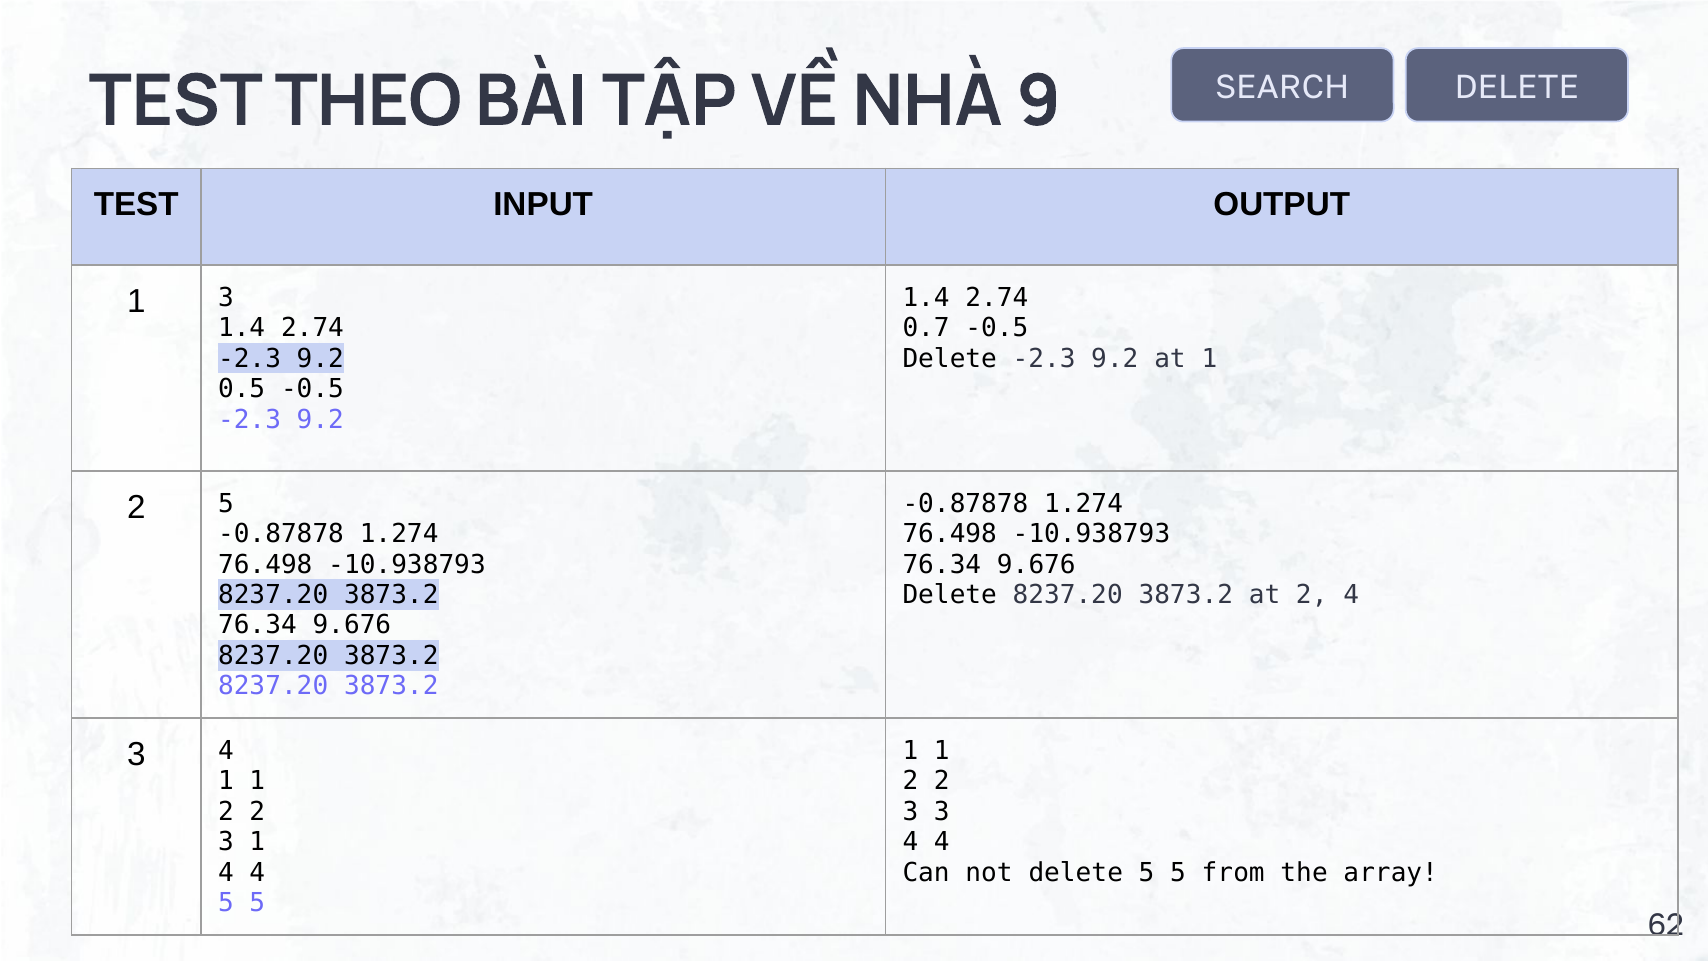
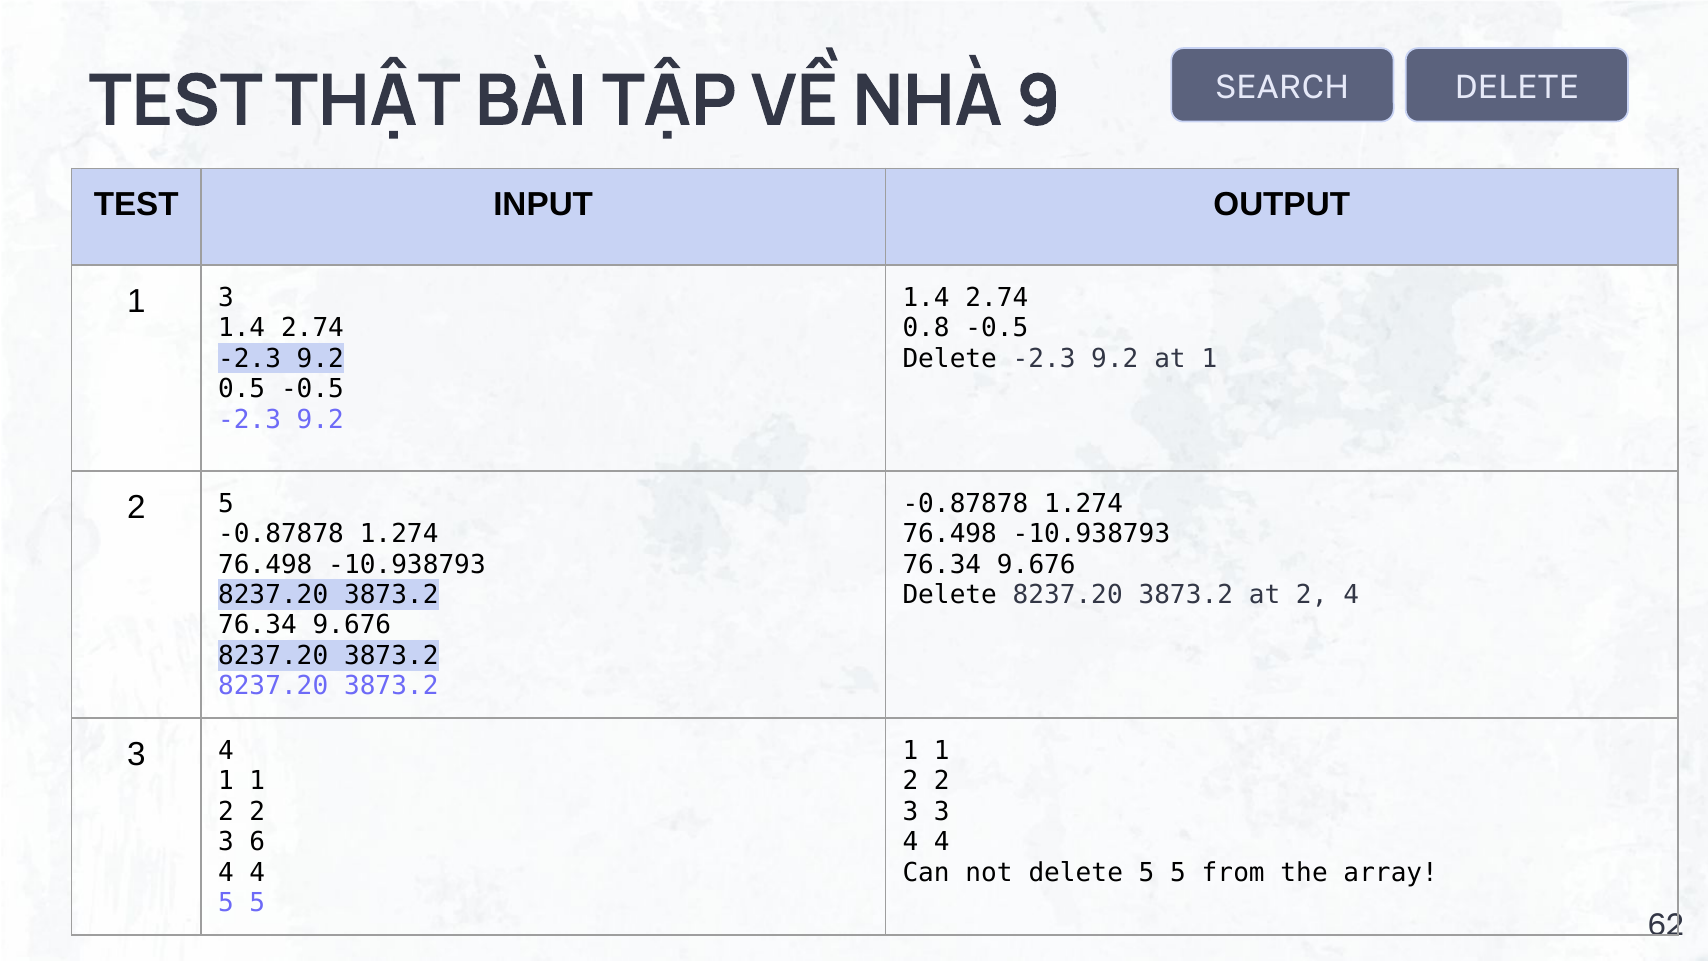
THEO: THEO -> THẬT (368, 101)
0.7: 0.7 -> 0.8 (926, 328)
3 1: 1 -> 6 (257, 842)
